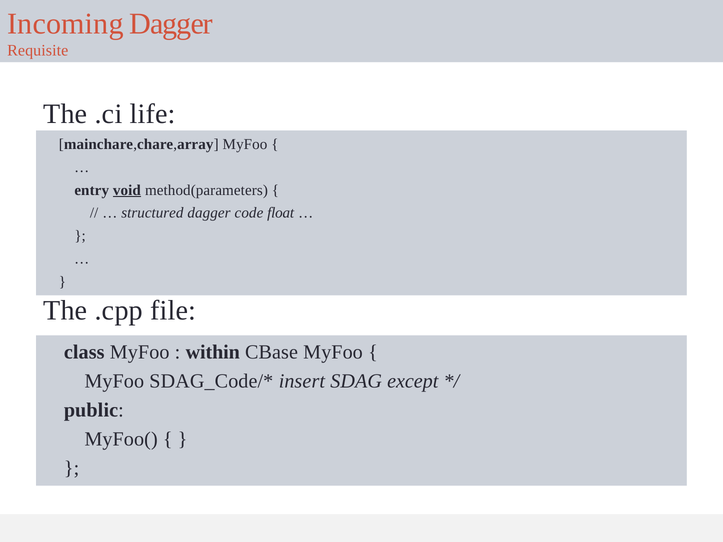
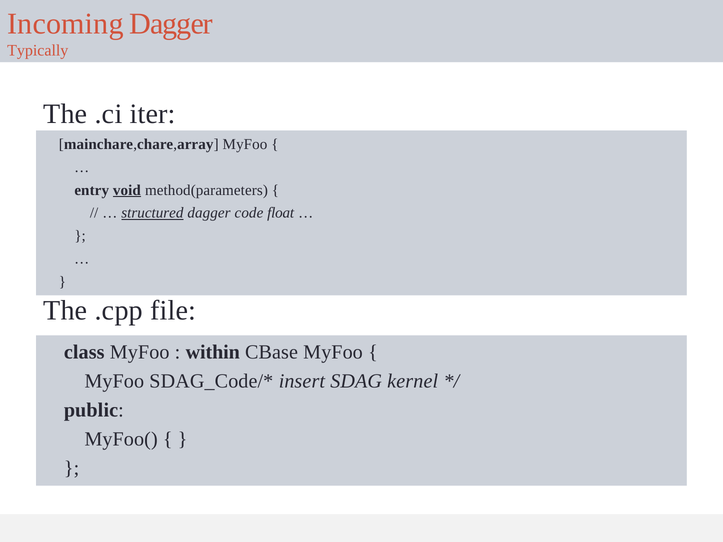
Requisite: Requisite -> Typically (38, 50)
life: life -> iter (153, 114)
structured underline: none -> present (152, 213)
except: except -> kernel (413, 381)
